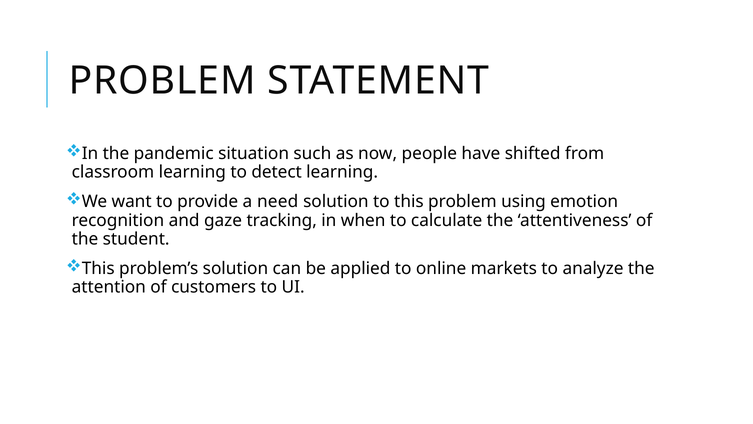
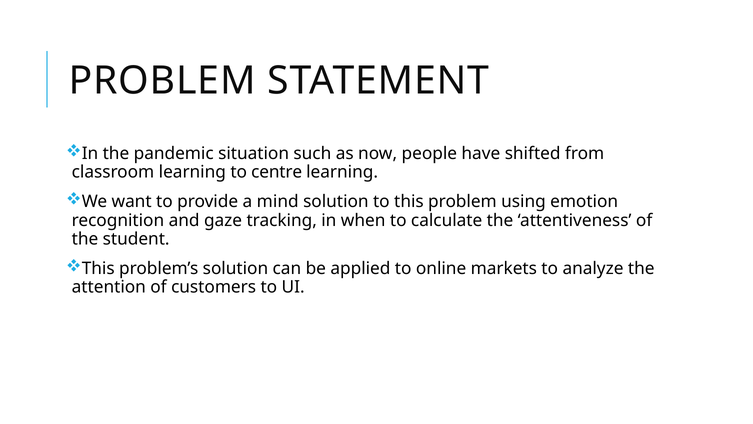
detect: detect -> centre (277, 172)
need: need -> mind (278, 201)
